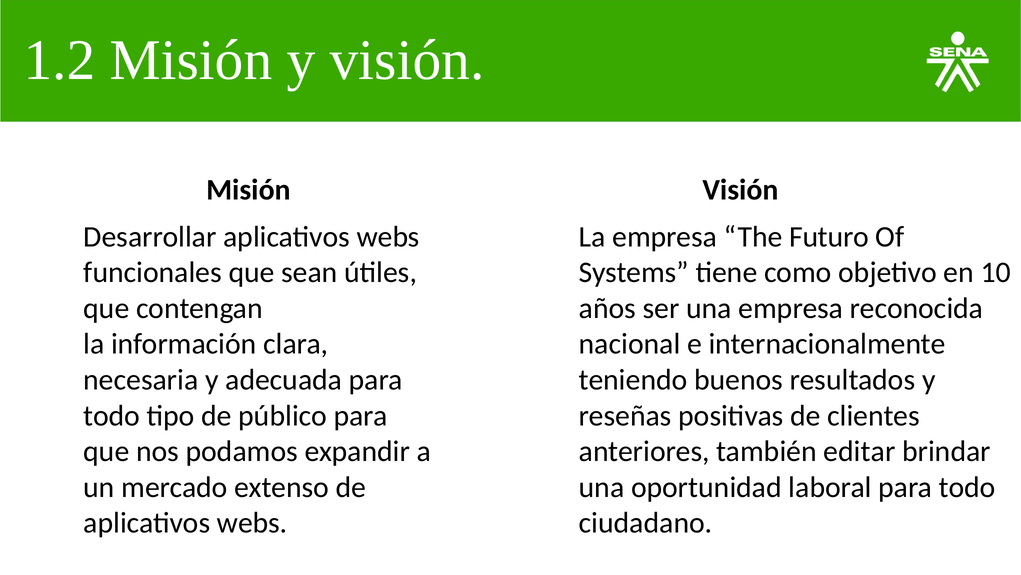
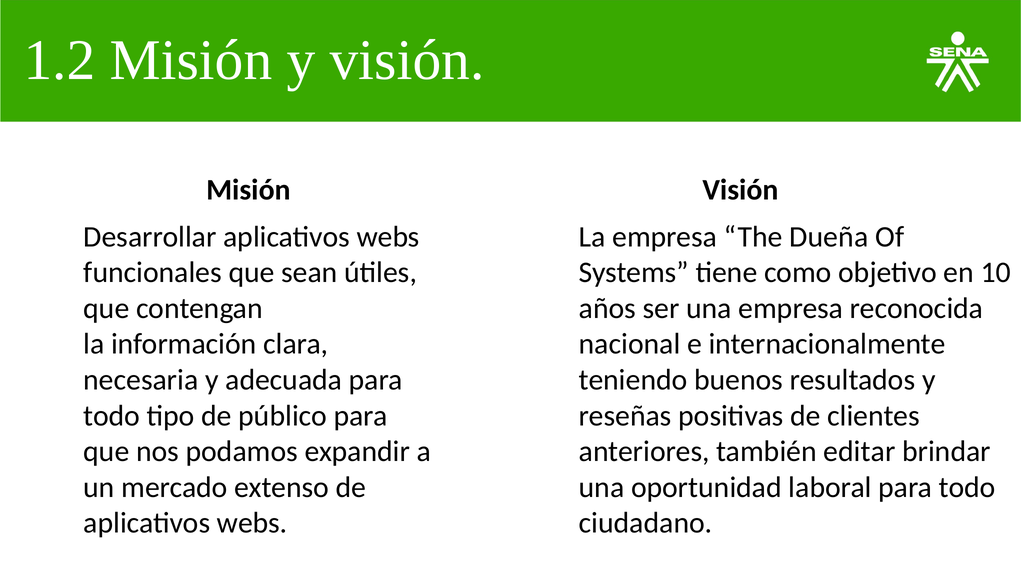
Futuro: Futuro -> Dueña (829, 236)
